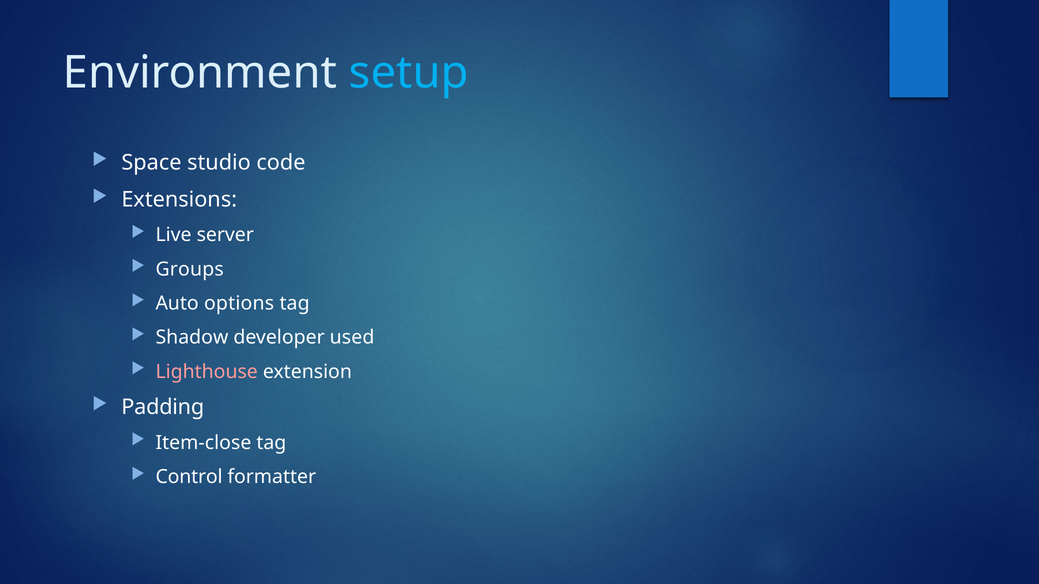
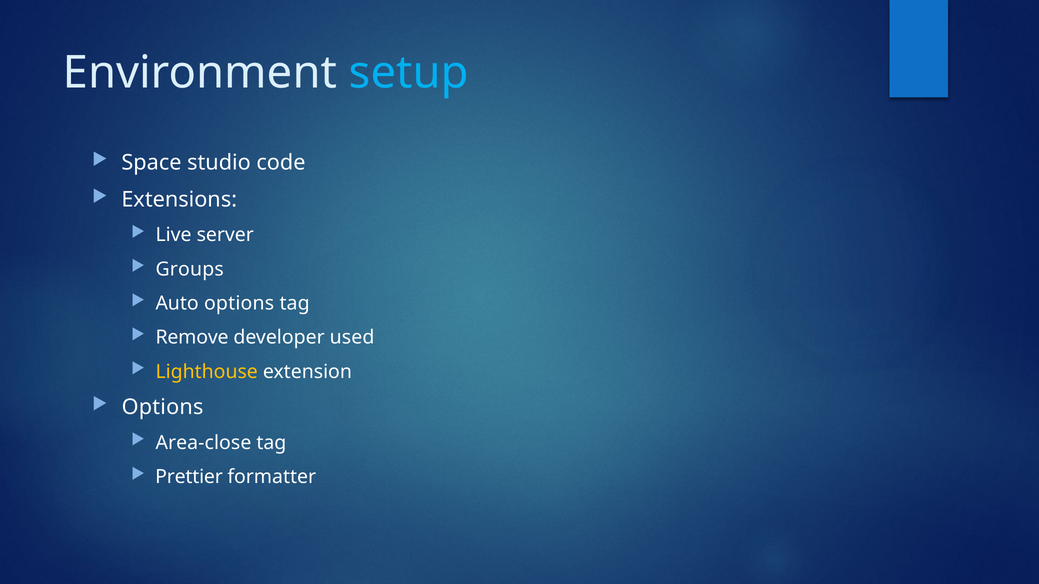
Shadow: Shadow -> Remove (192, 338)
Lighthouse colour: pink -> yellow (207, 372)
Padding: Padding -> Options (163, 408)
Item-close: Item-close -> Area-close (203, 443)
Control: Control -> Prettier (189, 477)
